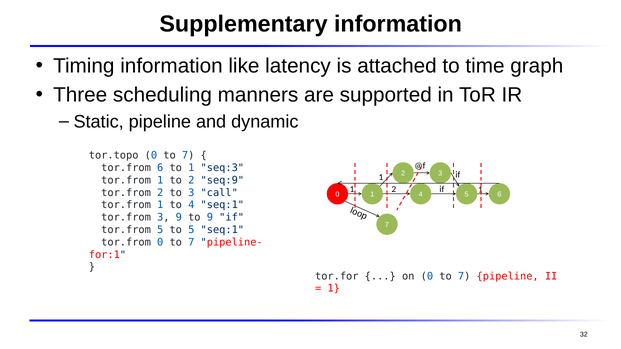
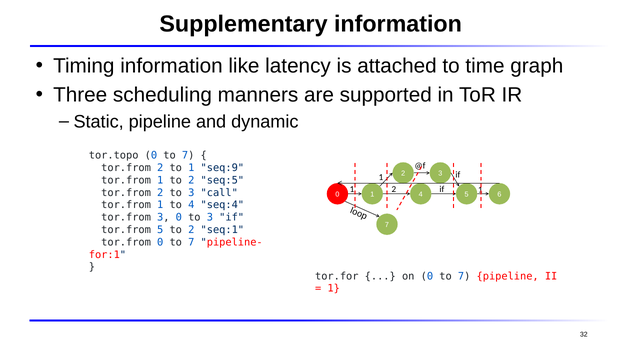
6: 6 -> 2 (160, 168)
seq:3: seq:3 -> seq:9 (222, 168)
seq:9: seq:9 -> seq:5 (222, 180)
4 seq:1: seq:1 -> seq:4 (222, 205)
3 9: 9 -> 0 (179, 218)
9: 9 -> 3 (210, 218)
5 to 5: 5 -> 2 (191, 230)
